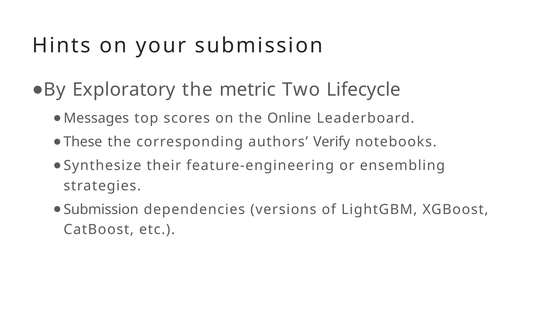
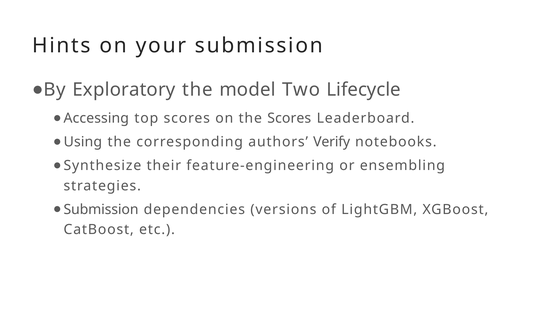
metric: metric -> model (247, 90)
Messages: Messages -> Accessing (96, 118)
the Online: Online -> Scores (289, 118)
These: These -> Using (83, 142)
